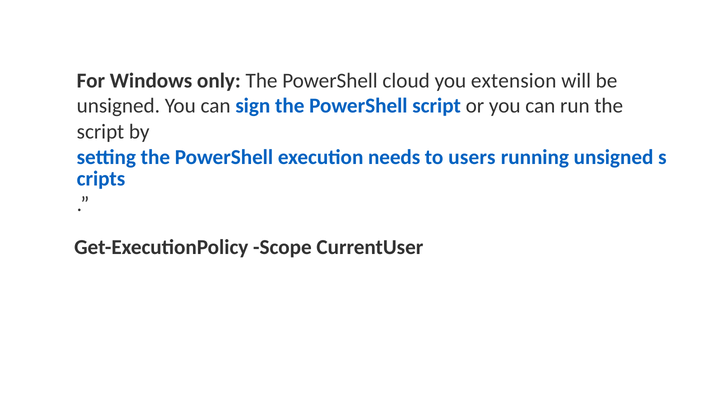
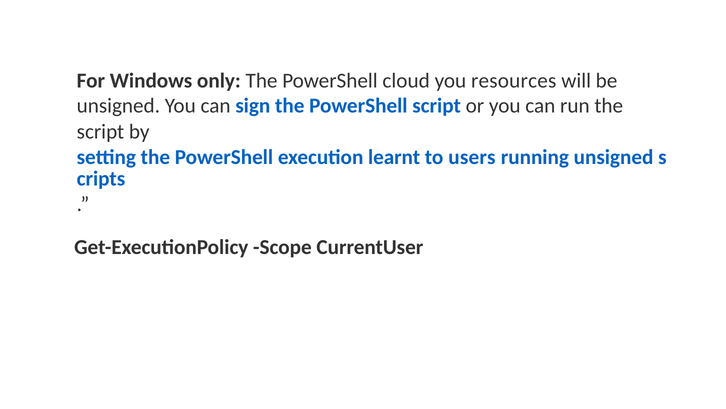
extension: extension -> resources (514, 80)
needs: needs -> learnt (394, 157)
